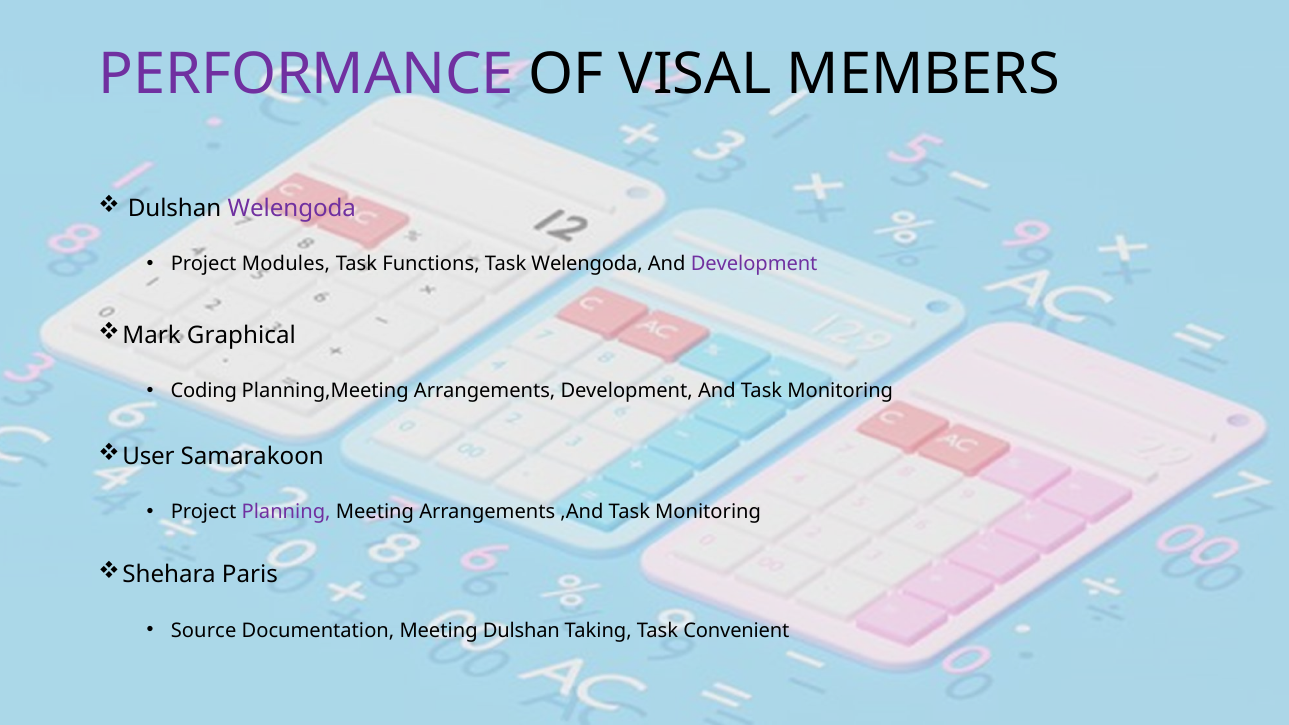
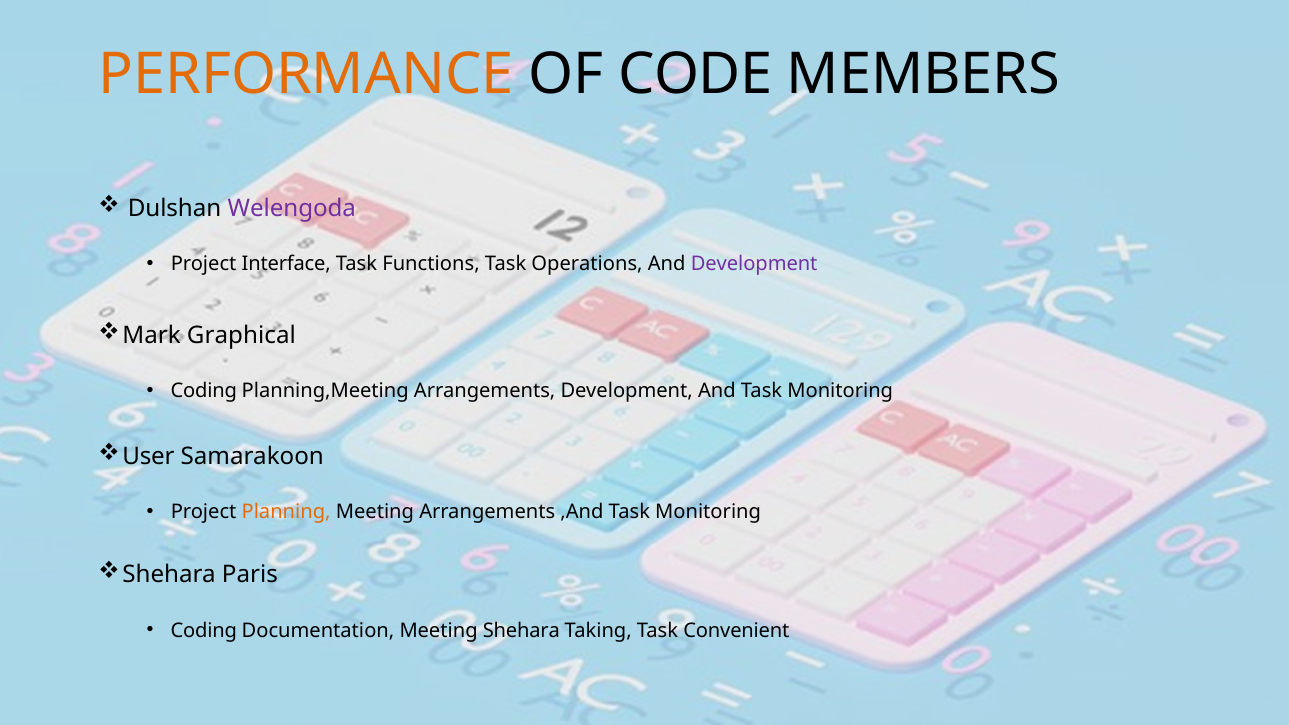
PERFORMANCE colour: purple -> orange (306, 74)
VISAL: VISAL -> CODE (695, 74)
Modules: Modules -> Interface (286, 264)
Task Welengoda: Welengoda -> Operations (587, 264)
Planning colour: purple -> orange (286, 512)
Source: Source -> Coding (204, 630)
Meeting Dulshan: Dulshan -> Shehara (521, 630)
